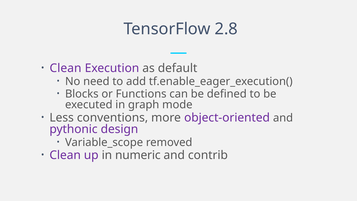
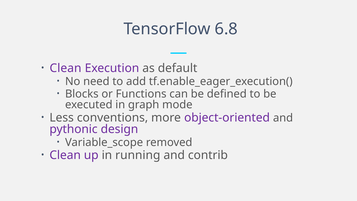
2.8: 2.8 -> 6.8 (226, 29)
numeric: numeric -> running (138, 155)
